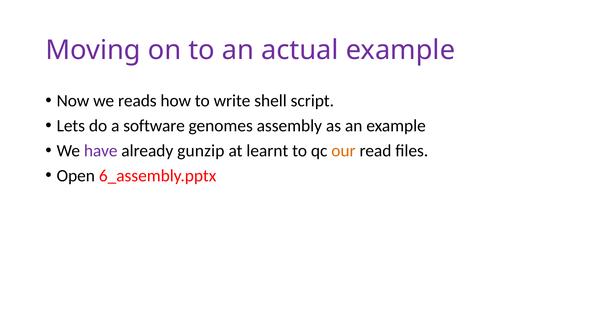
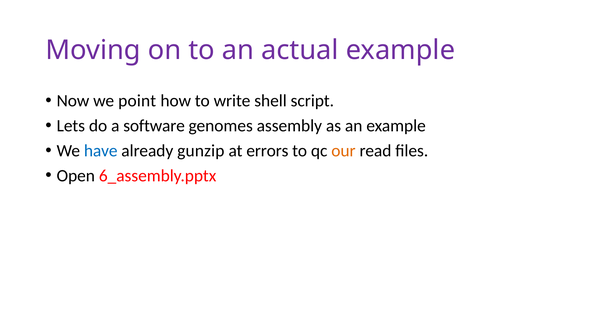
reads: reads -> point (137, 101)
have colour: purple -> blue (101, 151)
learnt: learnt -> errors (267, 151)
